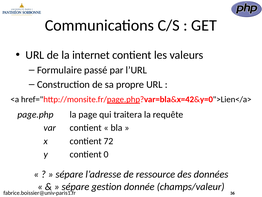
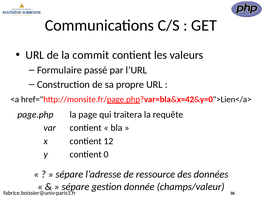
internet: internet -> commit (91, 55)
72: 72 -> 12 (108, 141)
